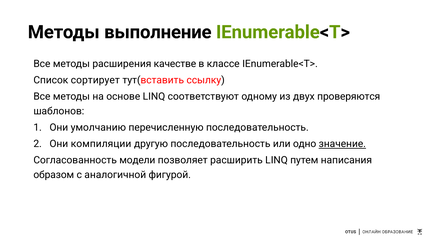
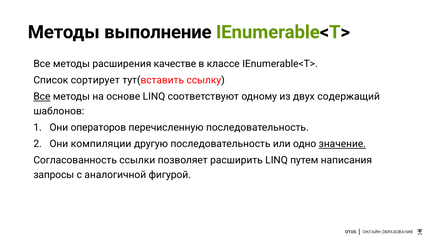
Все underline: none -> present (42, 97)
проверяются: проверяются -> содержащий (349, 97)
умолчанию: умолчанию -> операторов (98, 128)
модели: модели -> ссылки (137, 161)
образом: образом -> запросы (54, 175)
